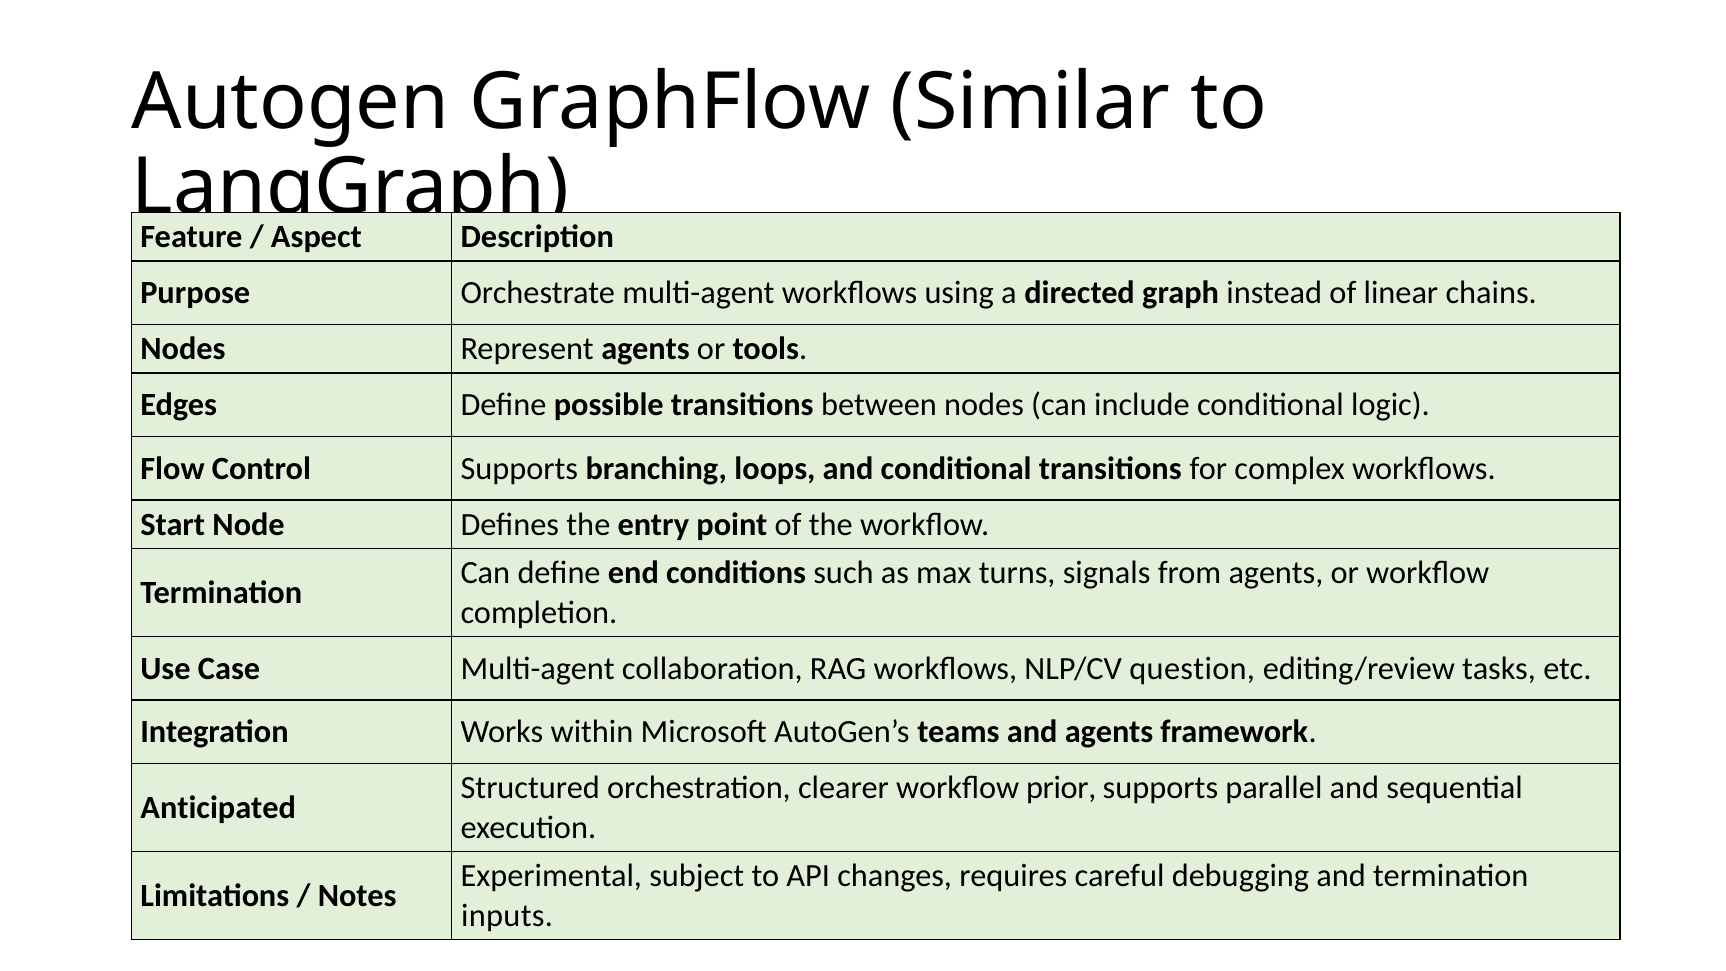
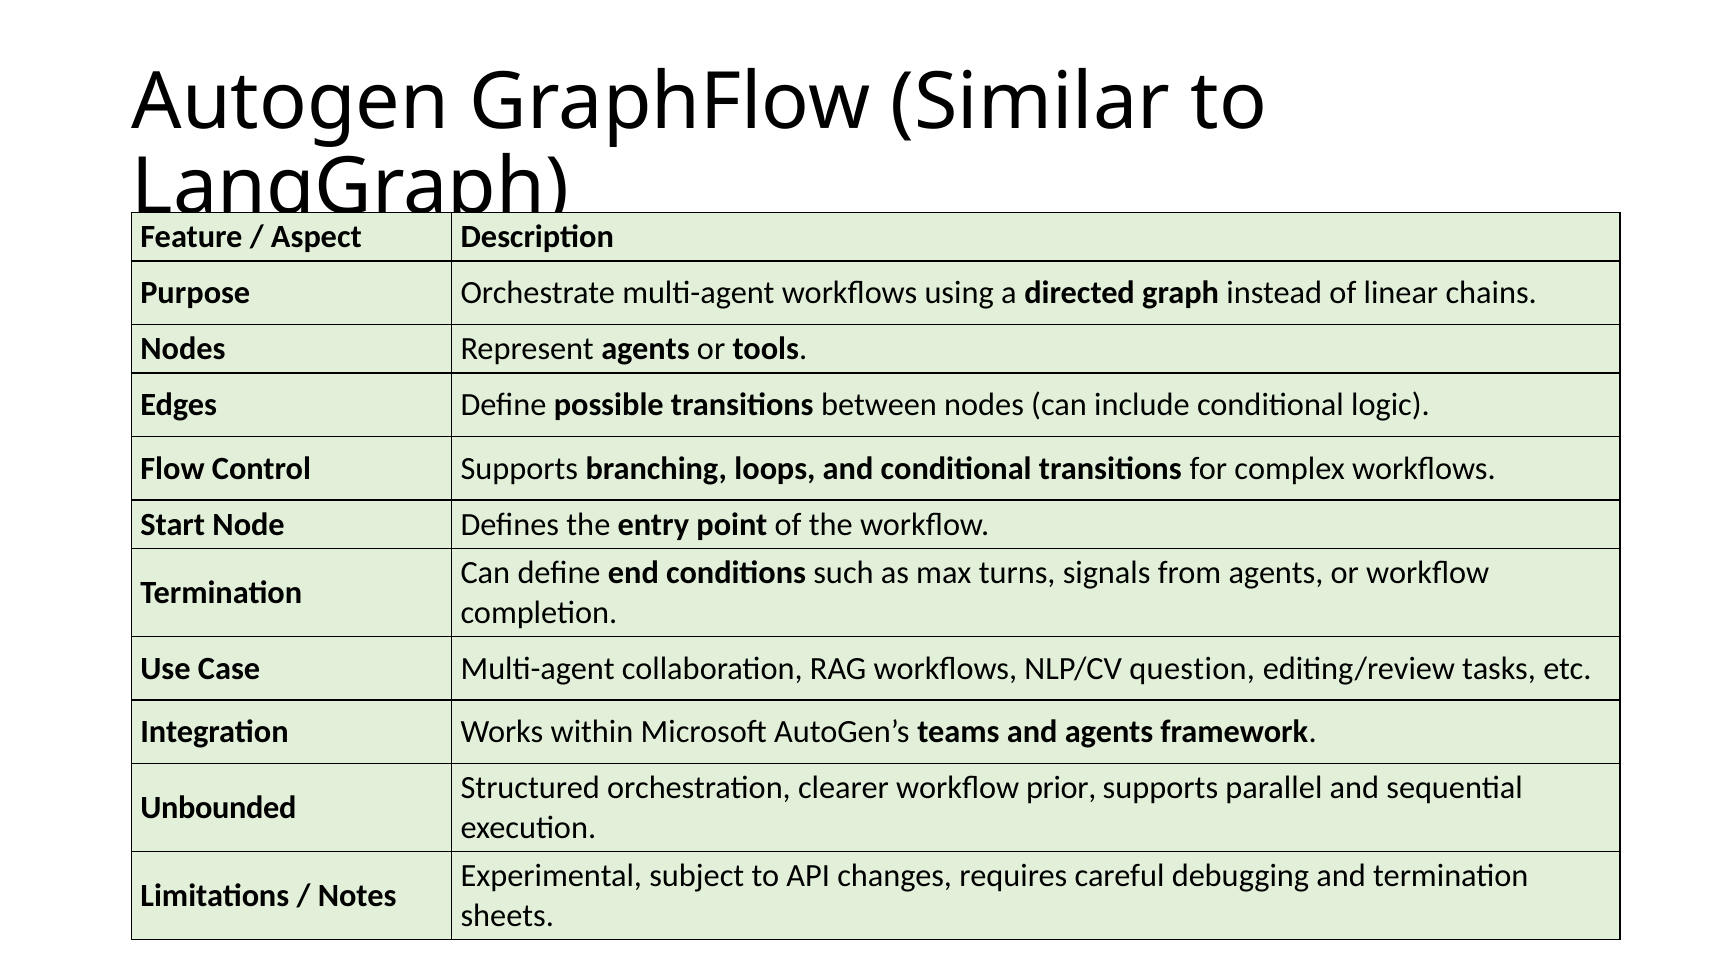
Anticipated: Anticipated -> Unbounded (218, 808)
inputs: inputs -> sheets (507, 915)
